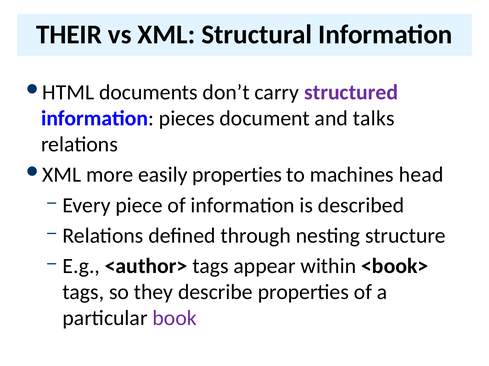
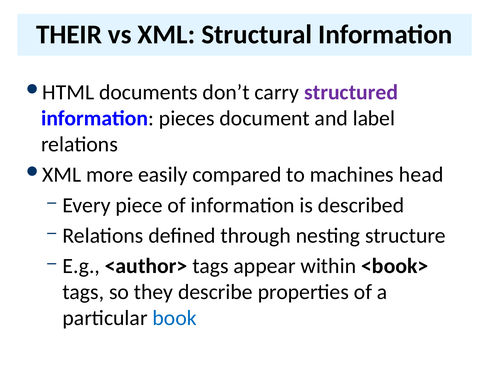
talks: talks -> label (374, 119)
easily properties: properties -> compared (237, 175)
book colour: purple -> blue (175, 319)
